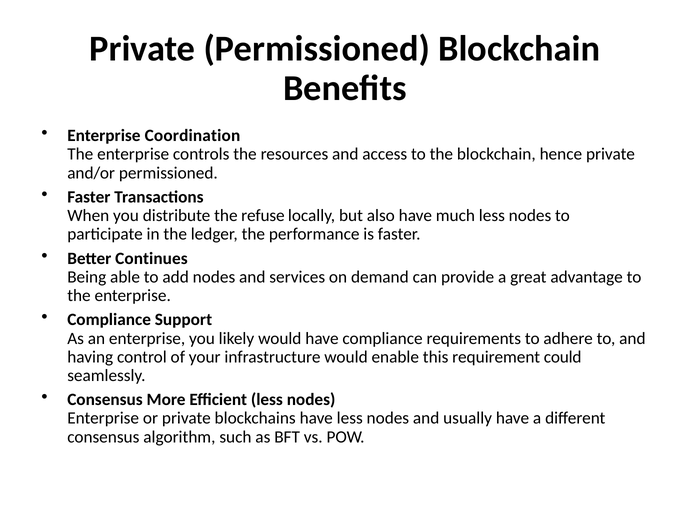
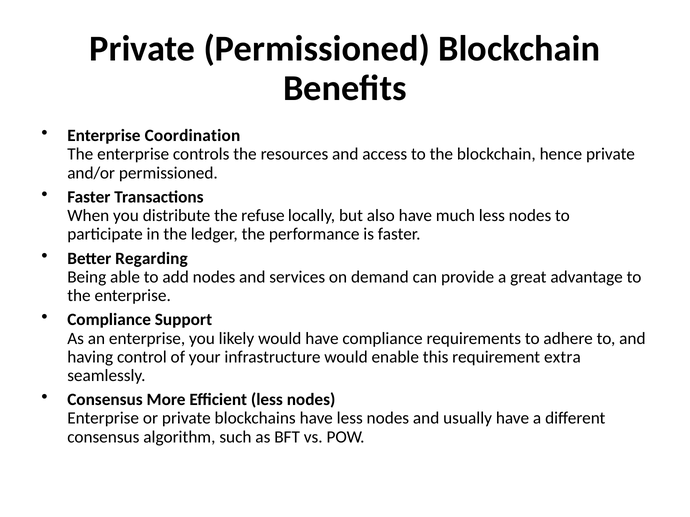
Continues: Continues -> Regarding (151, 259)
could: could -> extra (562, 357)
